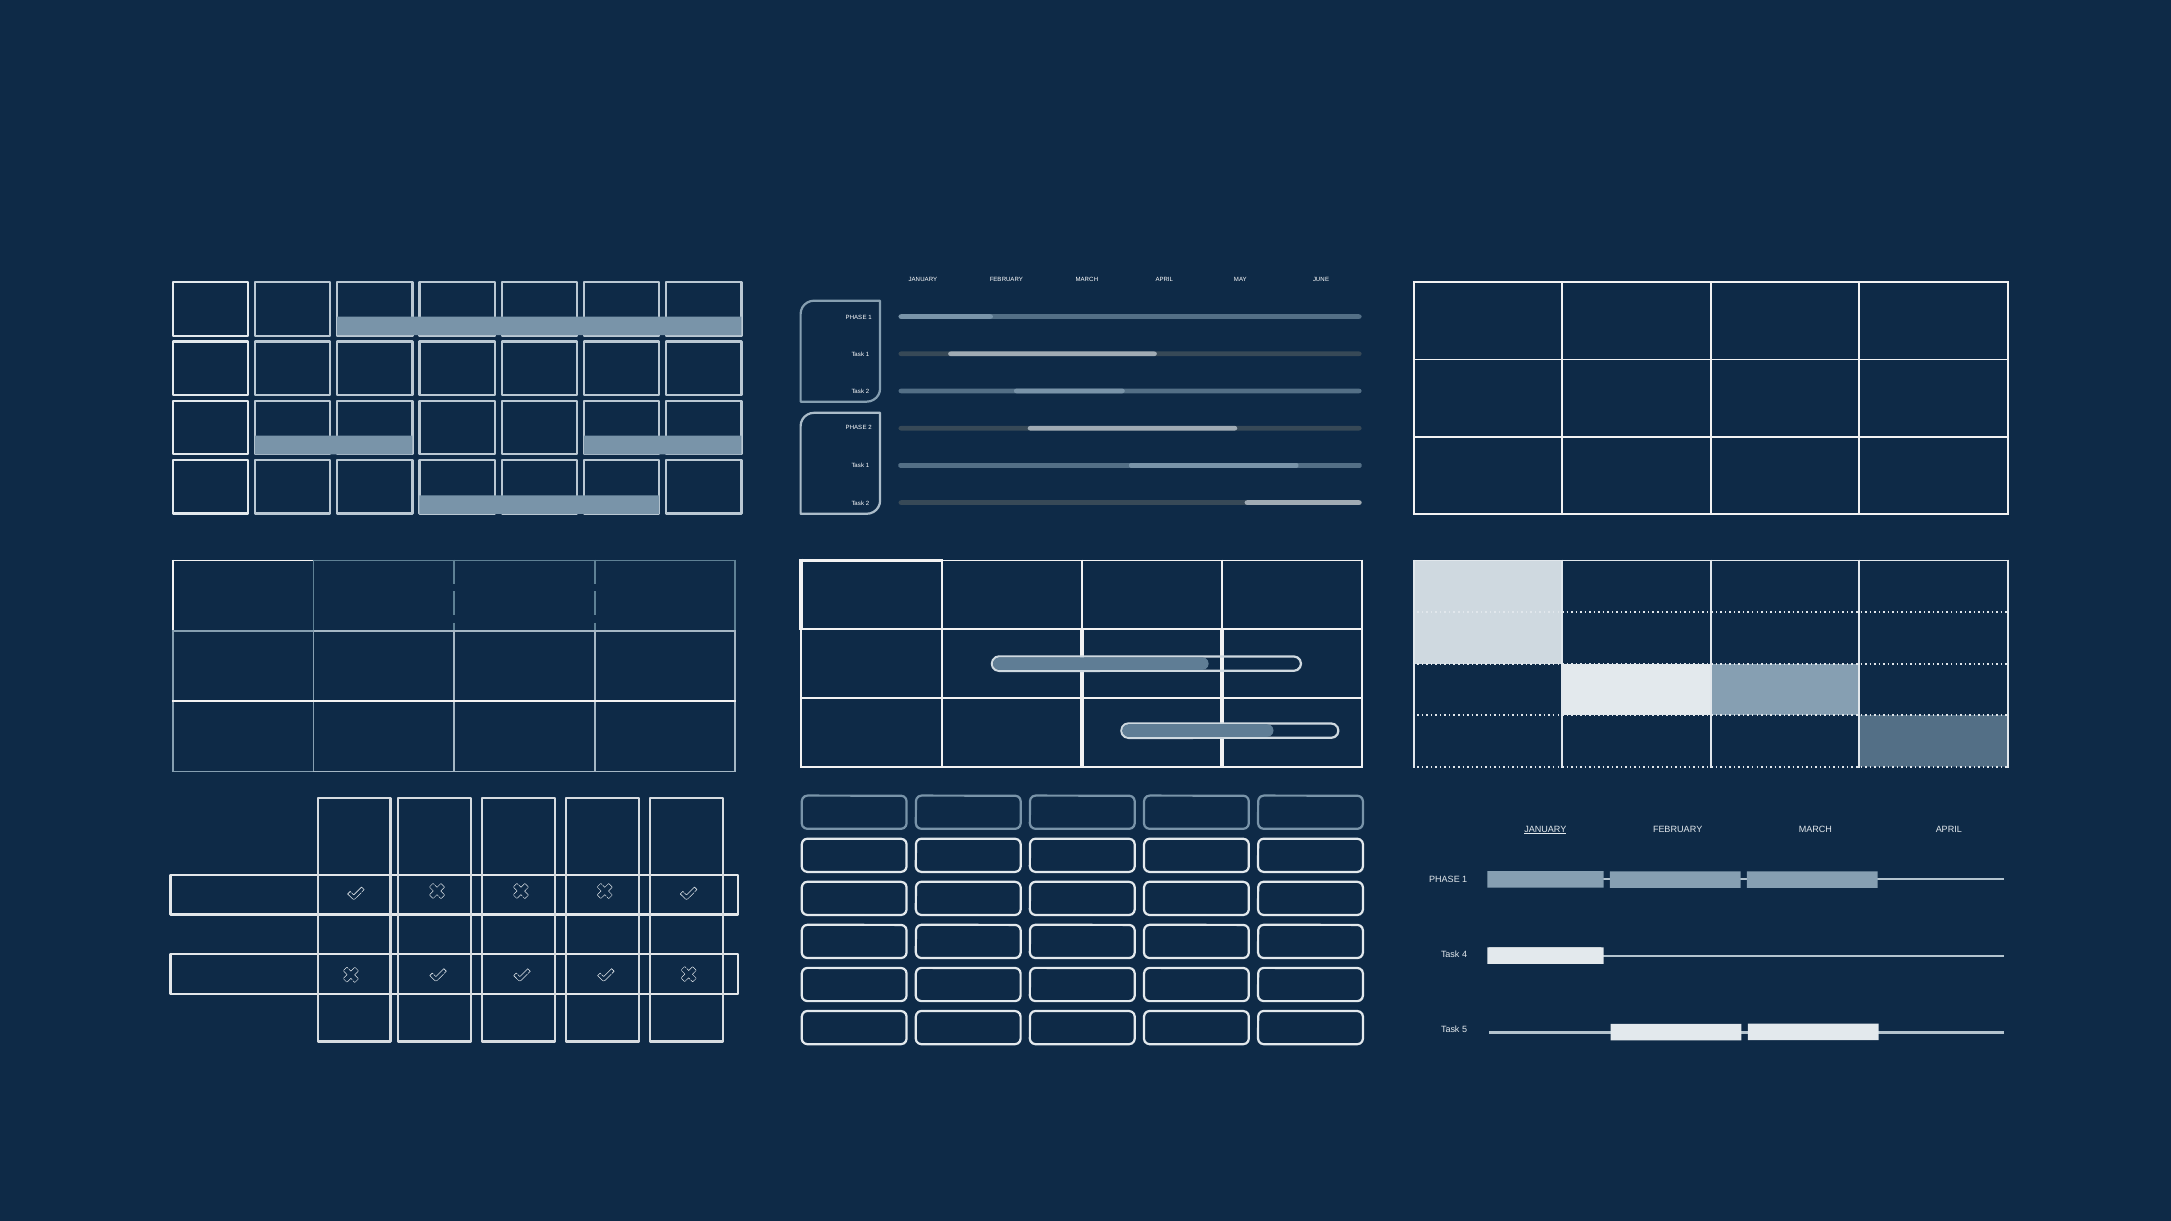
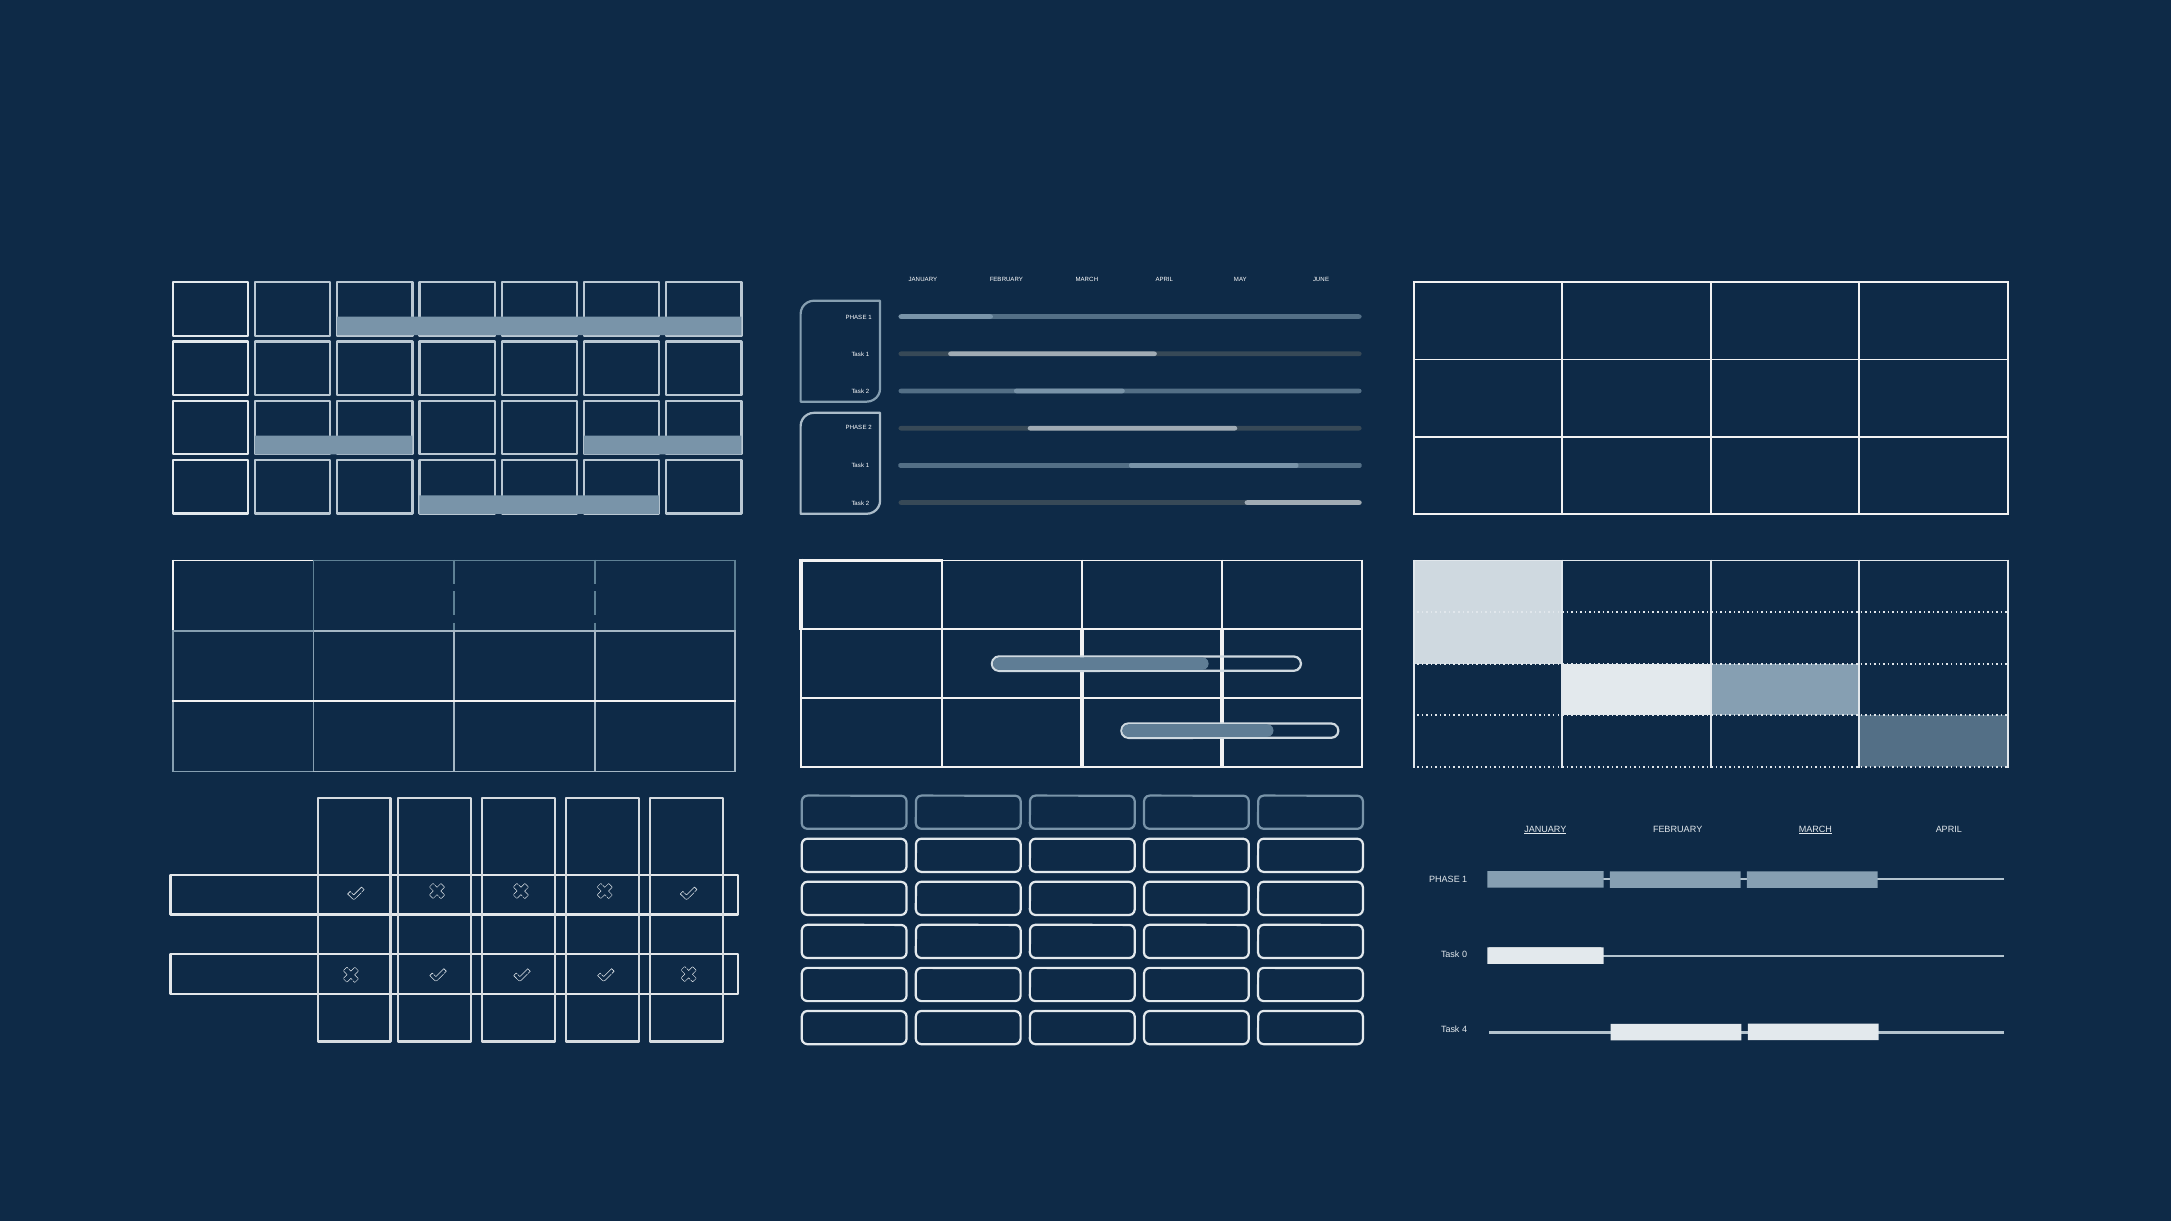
MARCH underline: none -> present (1815, 830)
4: 4 -> 0 (1465, 955)
5: 5 -> 4 (1465, 1030)
